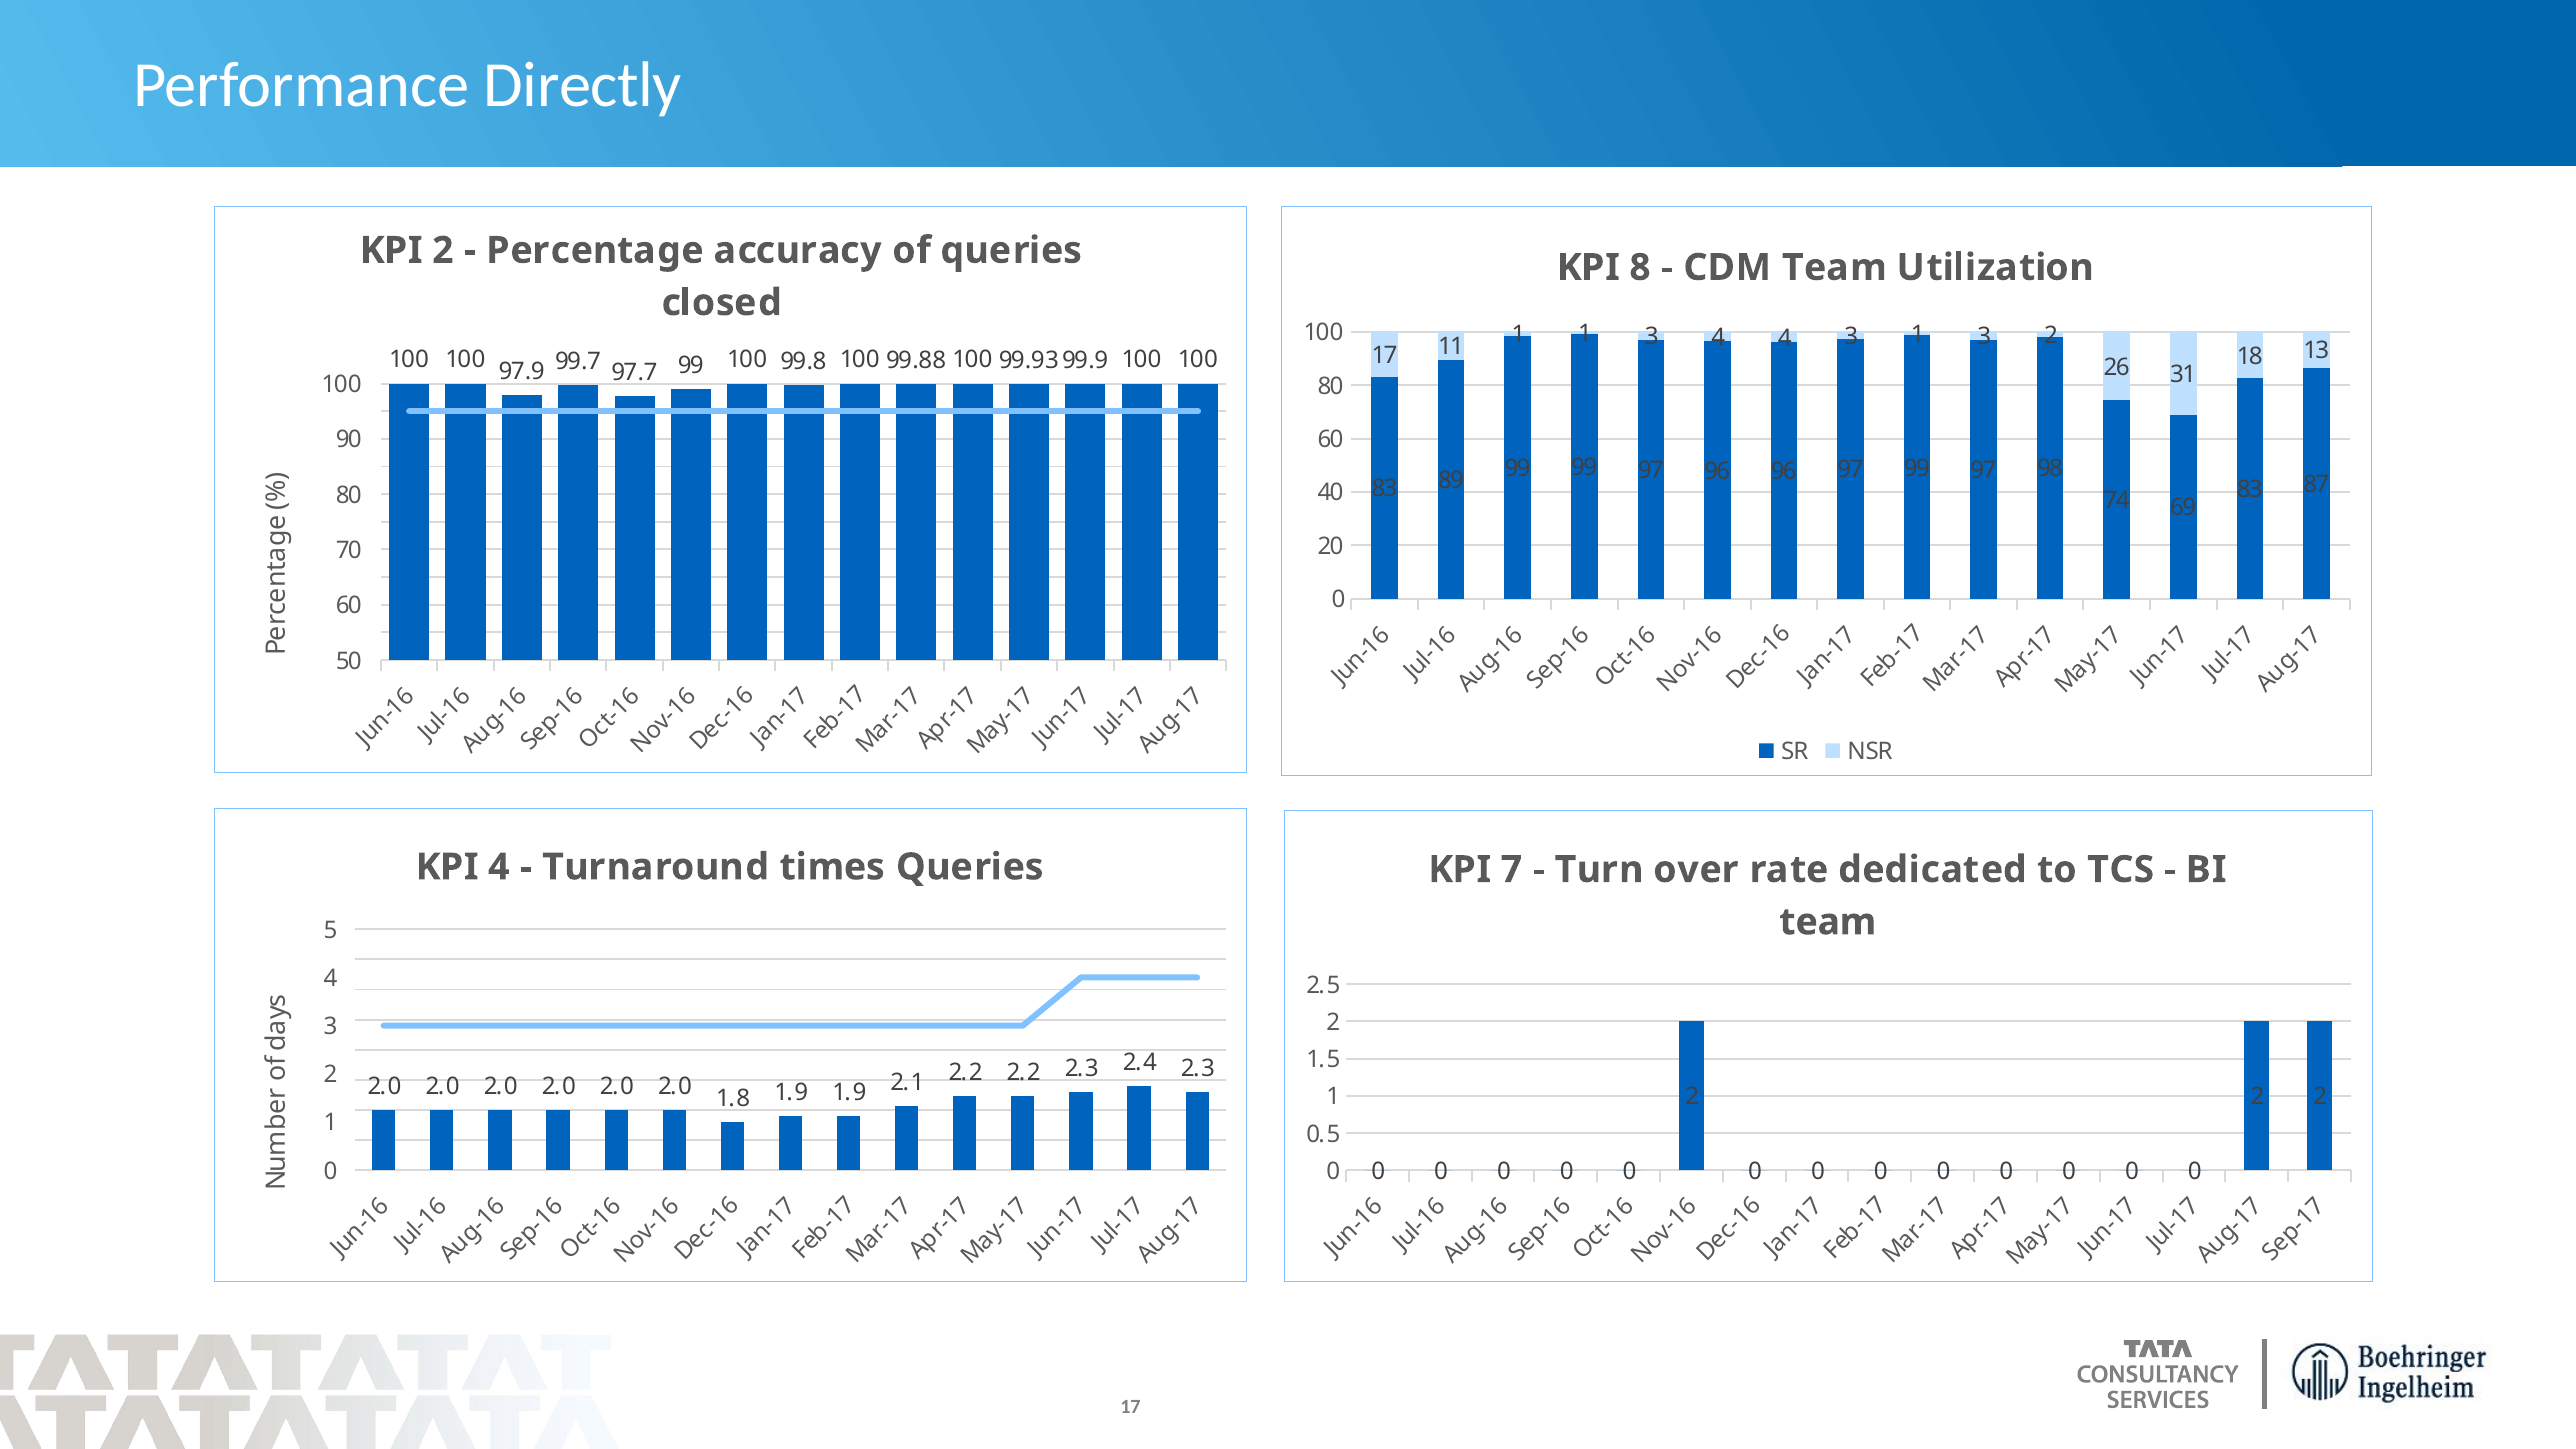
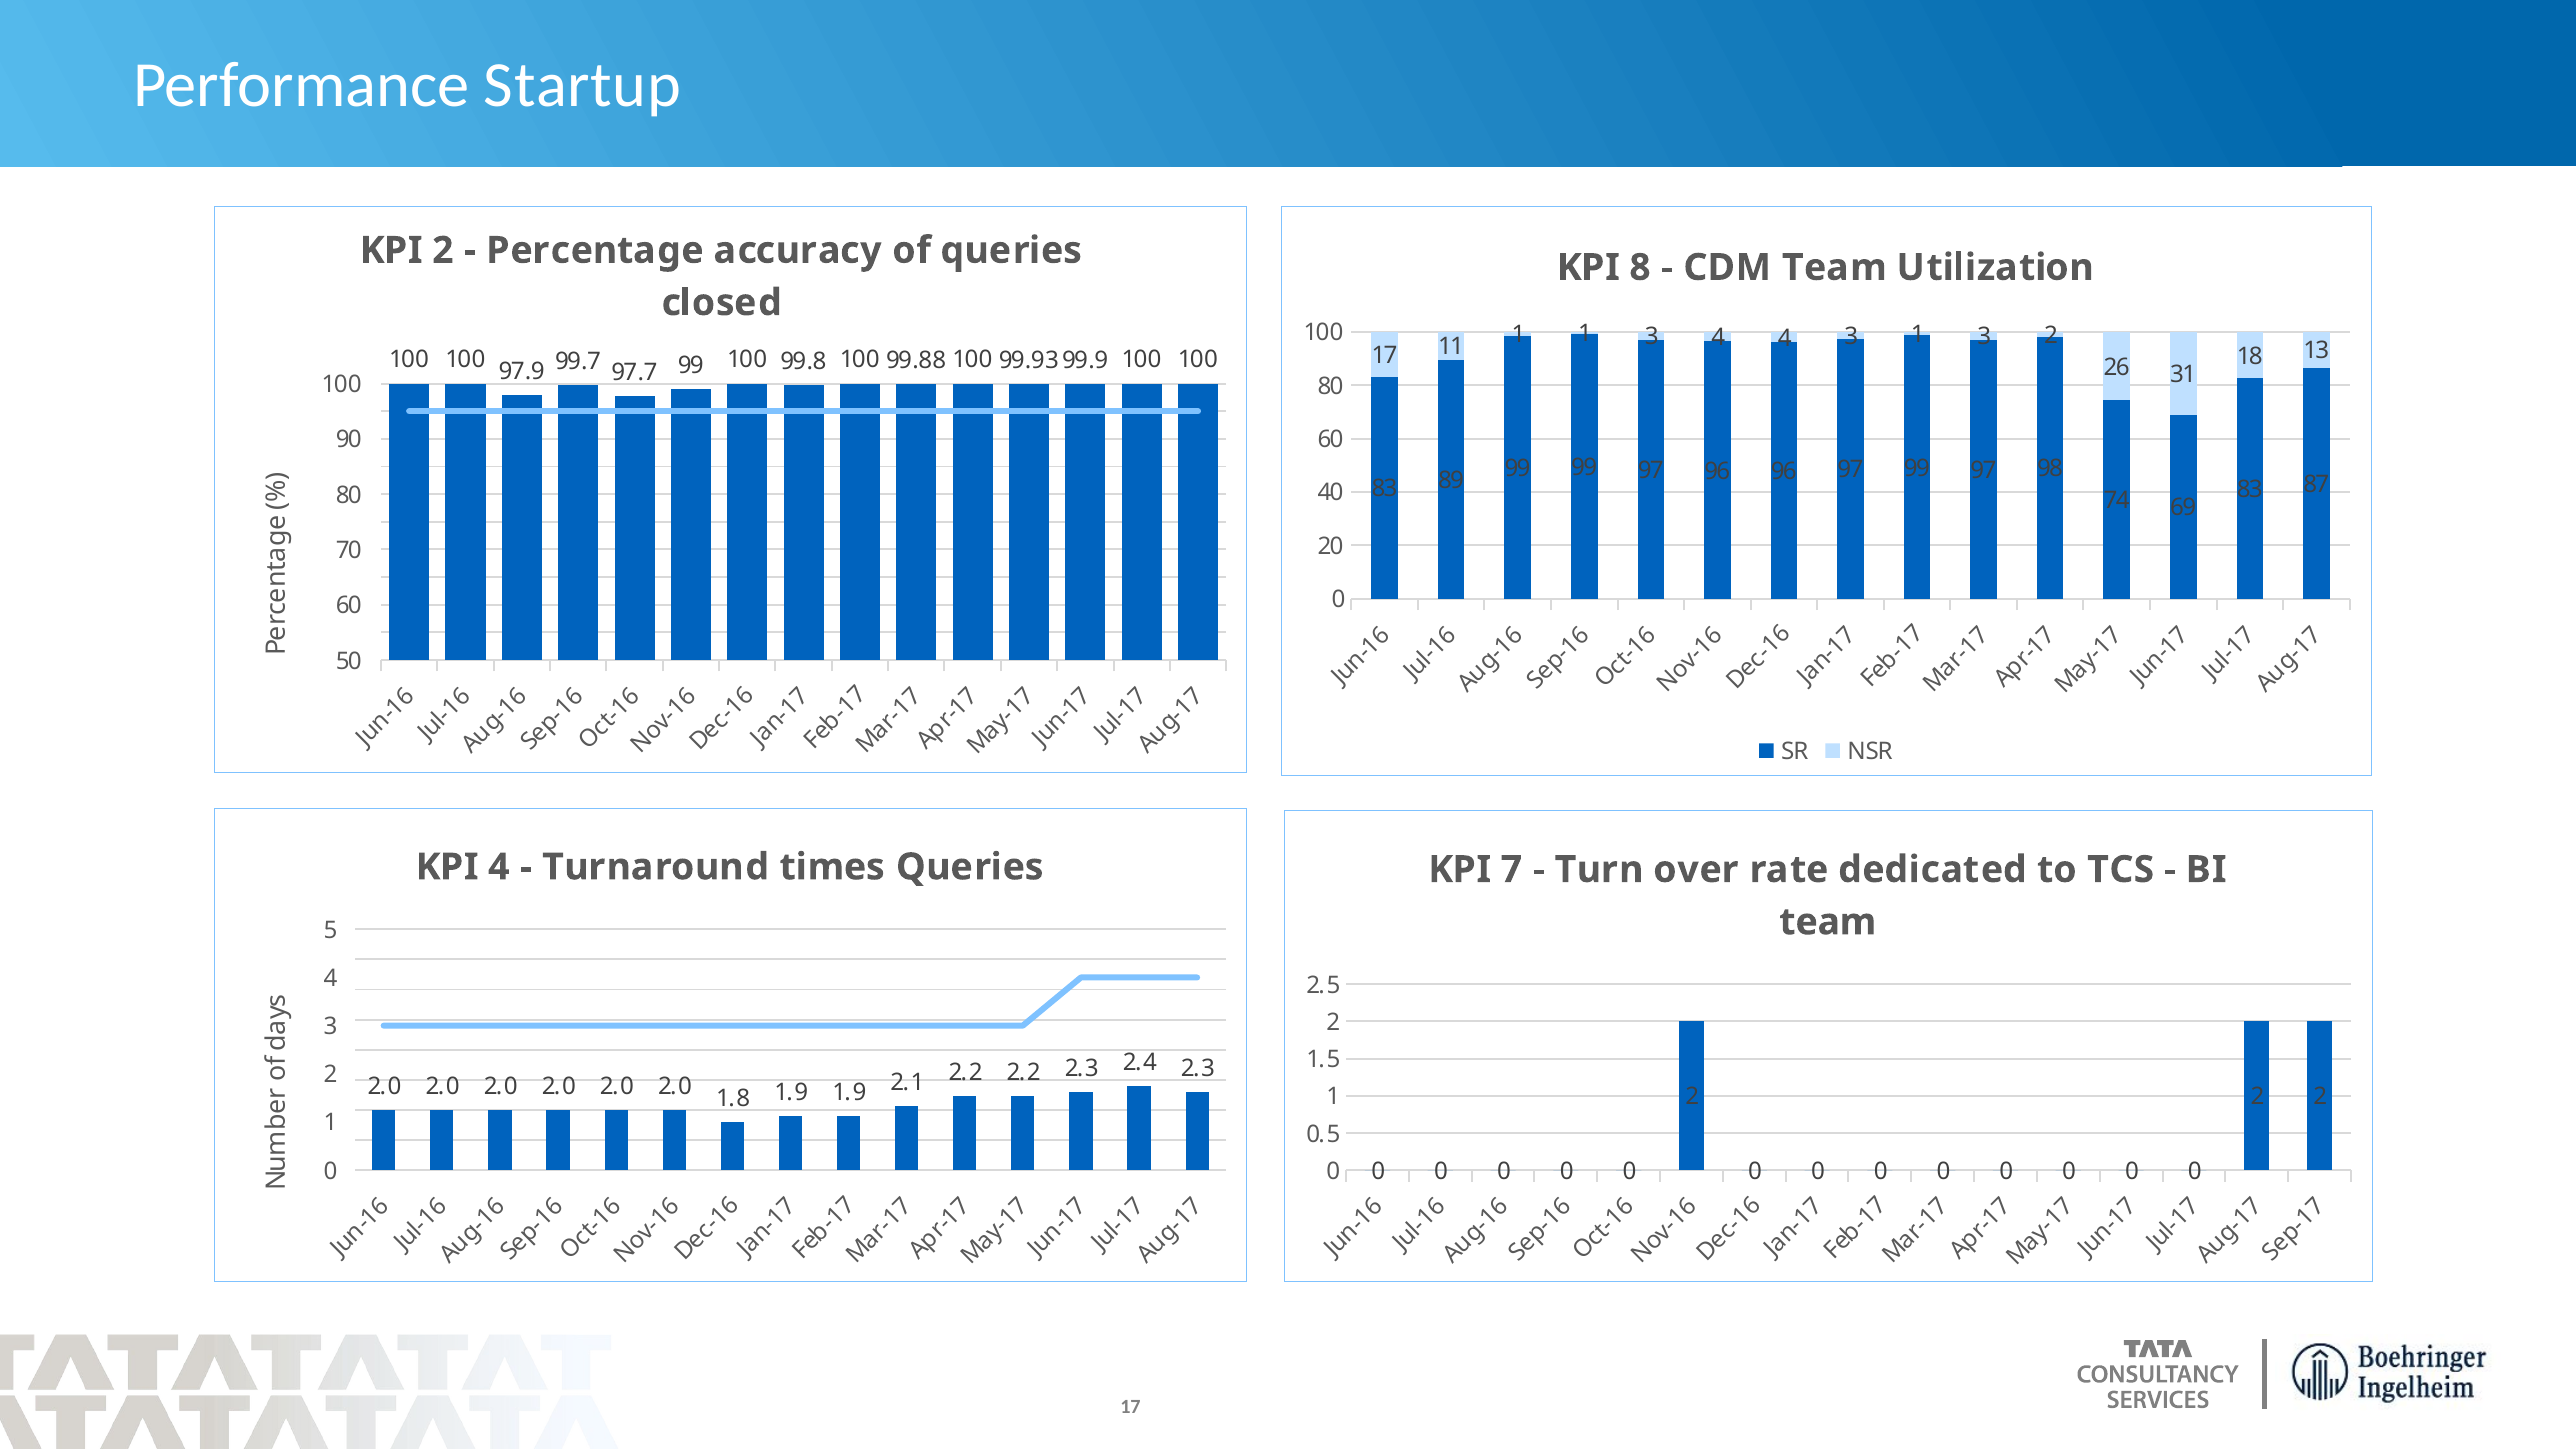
Directly: Directly -> Startup (582, 85)
